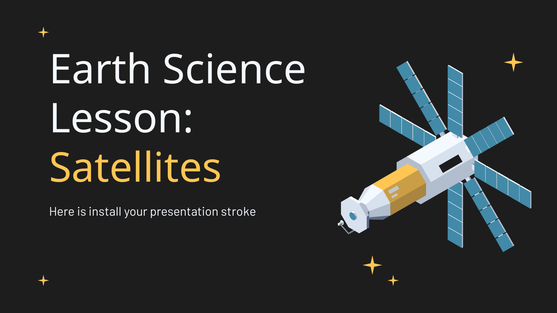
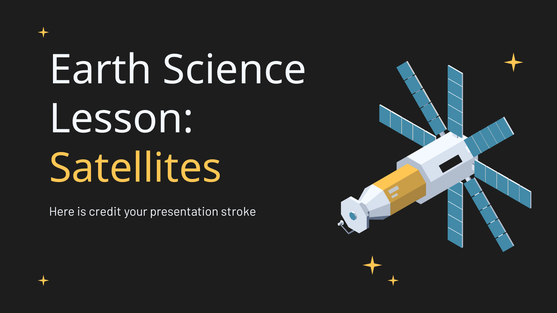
install: install -> credit (105, 212)
